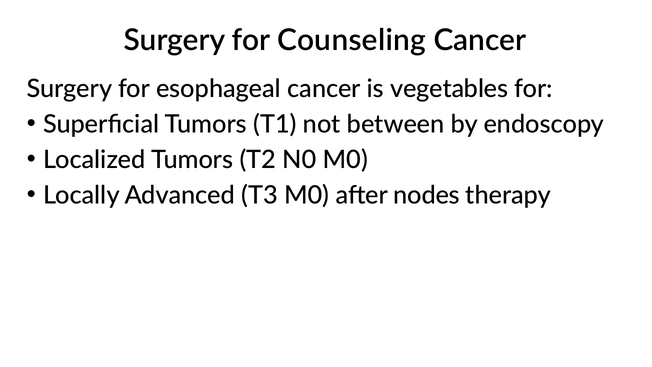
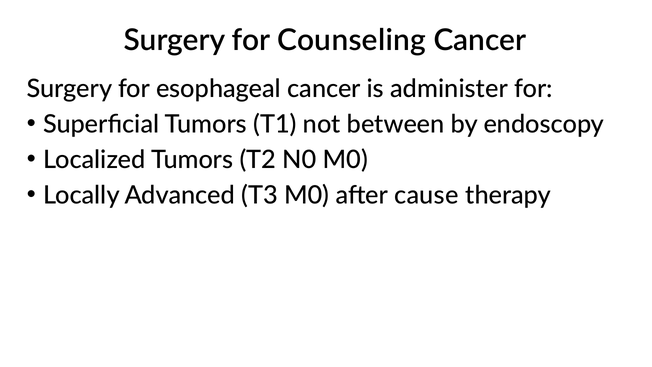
vegetables: vegetables -> administer (449, 89)
nodes: nodes -> cause (426, 195)
